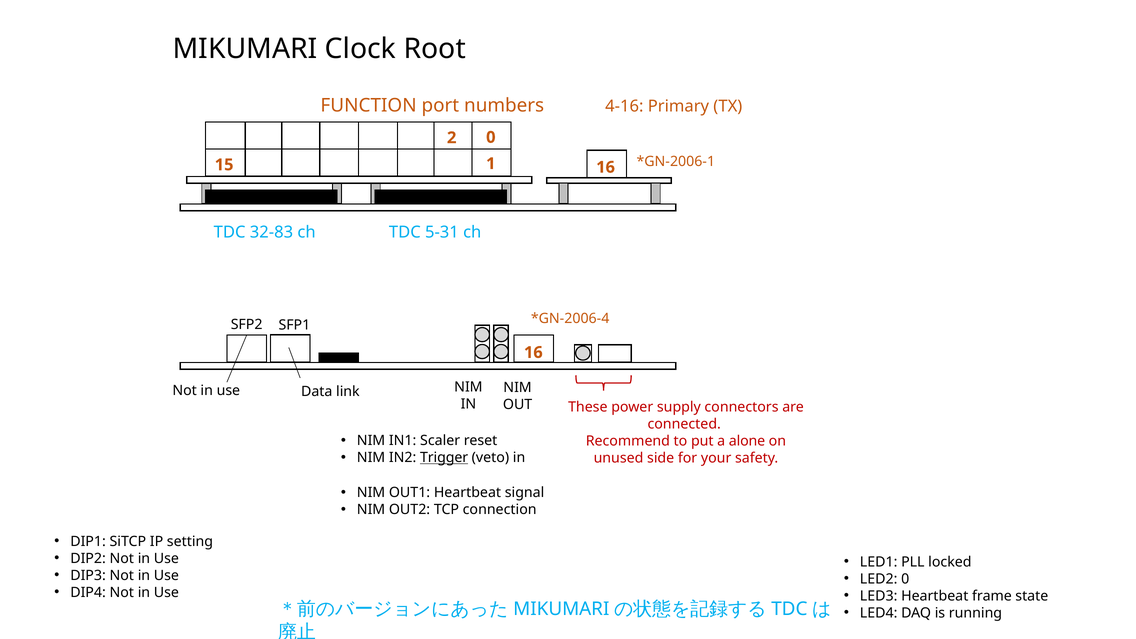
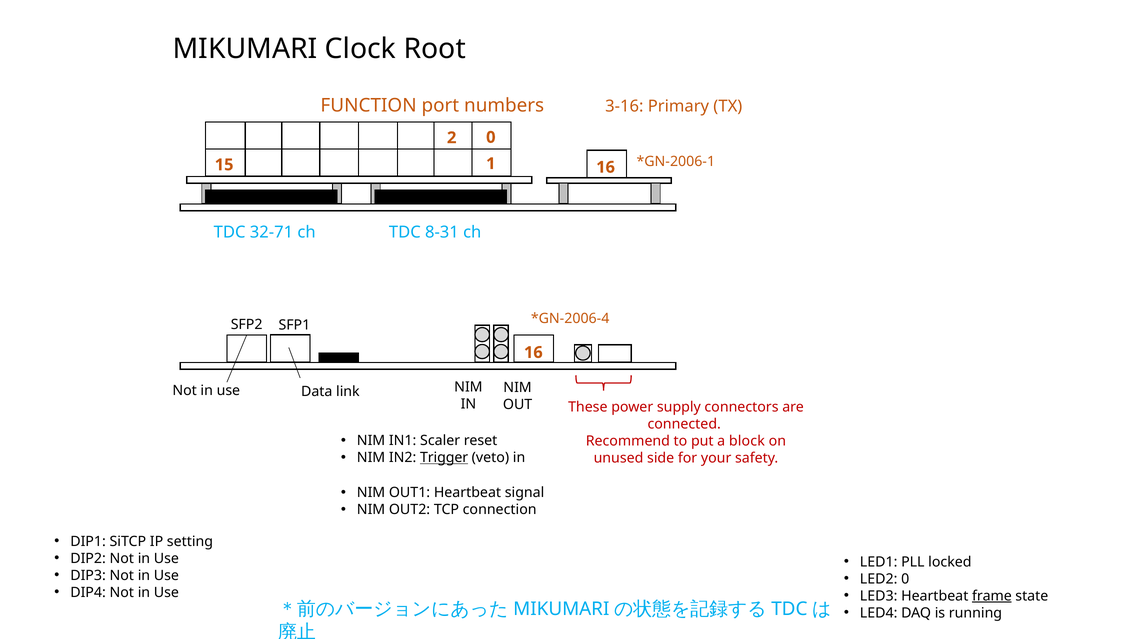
4-16: 4-16 -> 3-16 (624, 106)
32-83: 32-83 -> 32-71 (271, 232)
5-31: 5-31 -> 8-31 (442, 232)
alone: alone -> block (747, 441)
frame underline: none -> present (992, 596)
